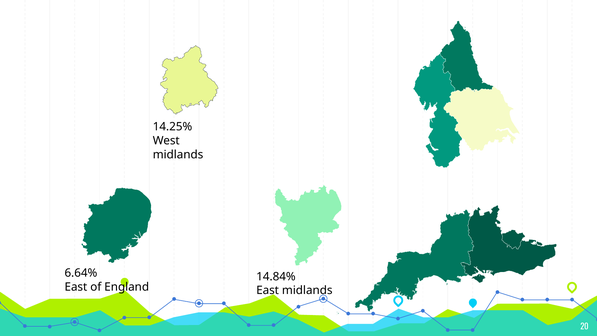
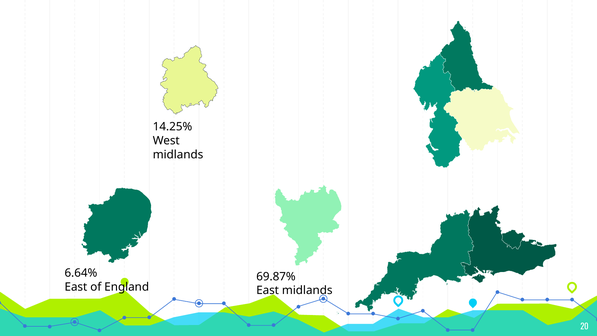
14.84%: 14.84% -> 69.87% (276, 276)
